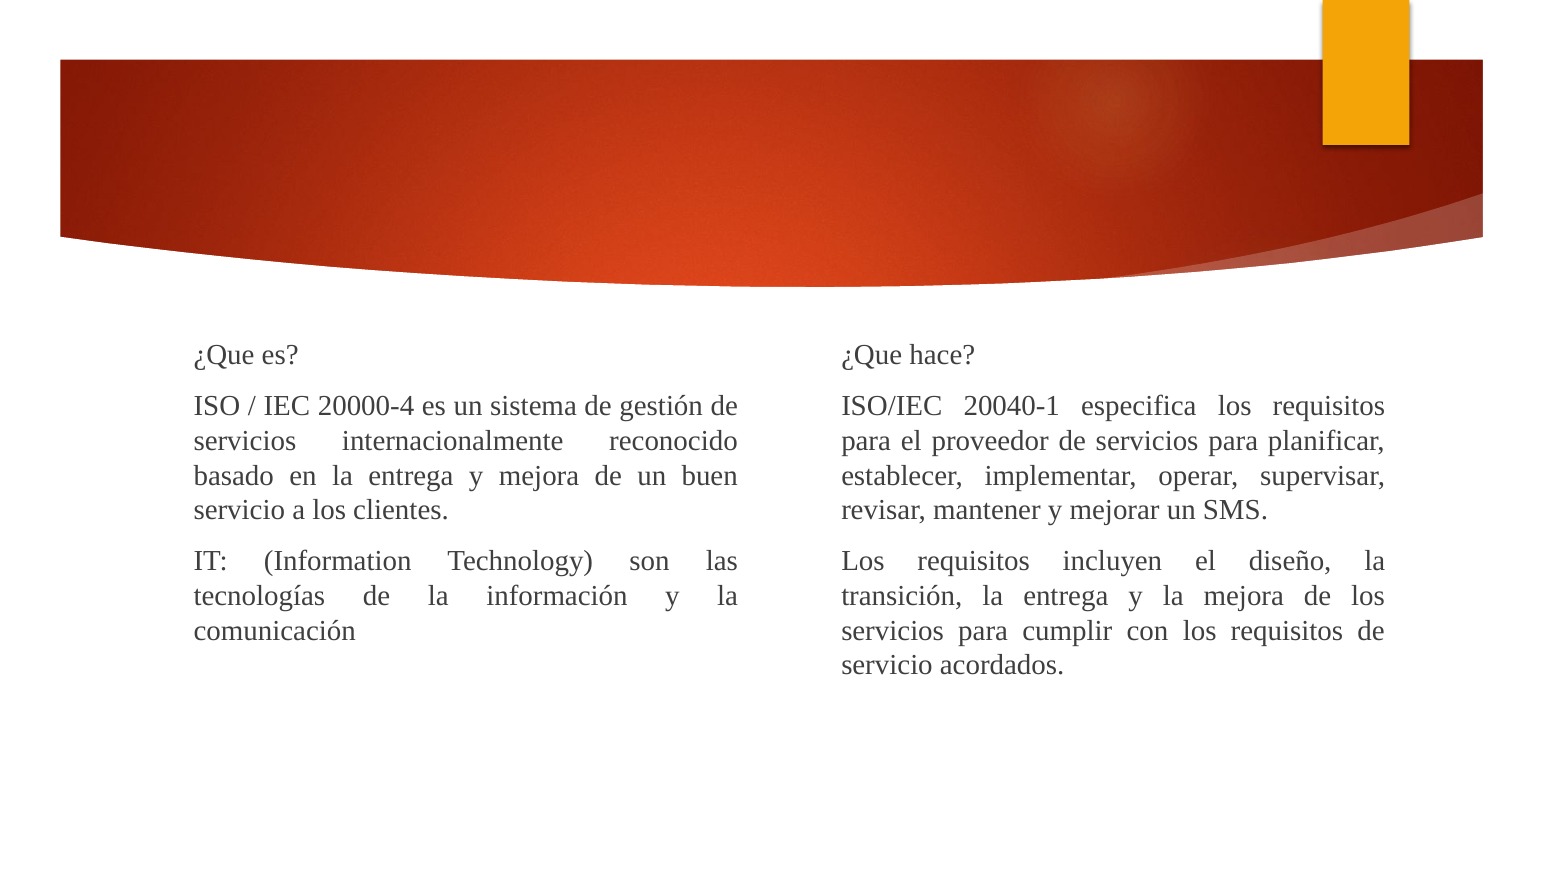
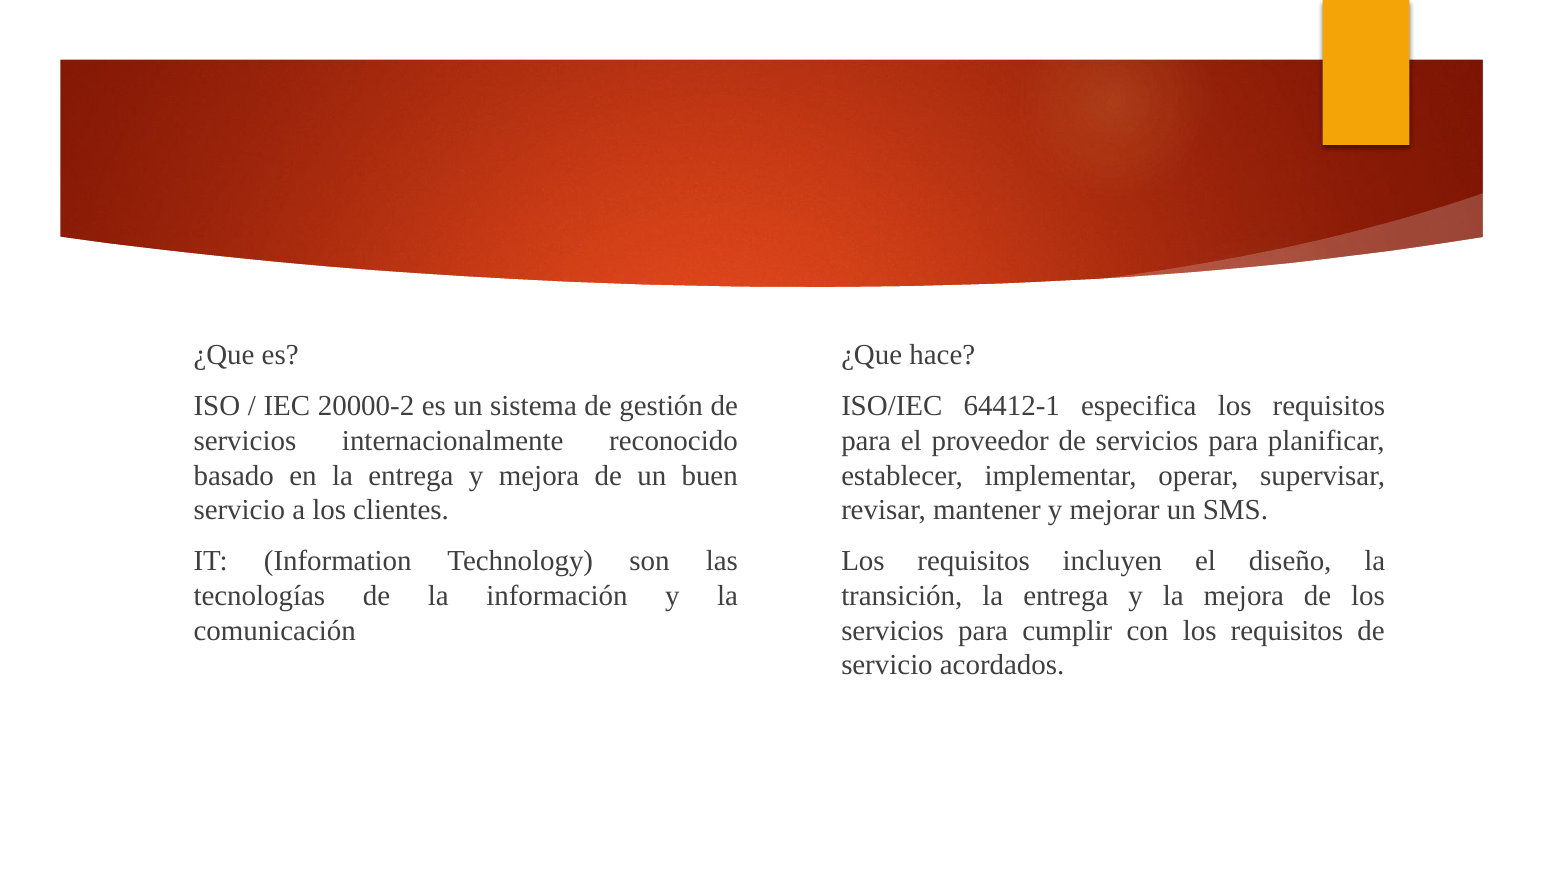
20000-4: 20000-4 -> 20000-2 (366, 406)
20040-1: 20040-1 -> 64412-1 (1012, 406)
